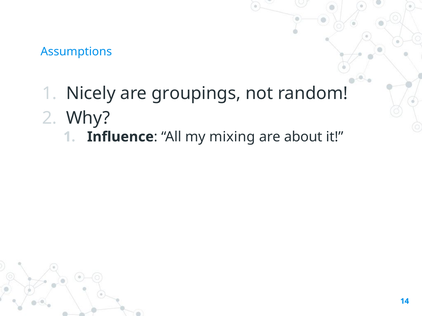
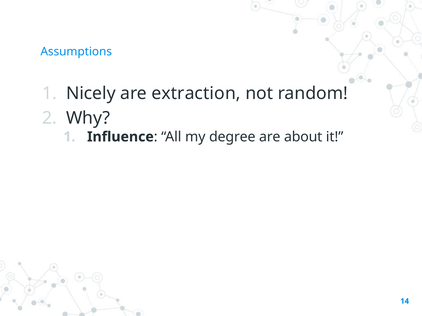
groupings: groupings -> extraction (196, 94)
mixing: mixing -> degree (232, 137)
